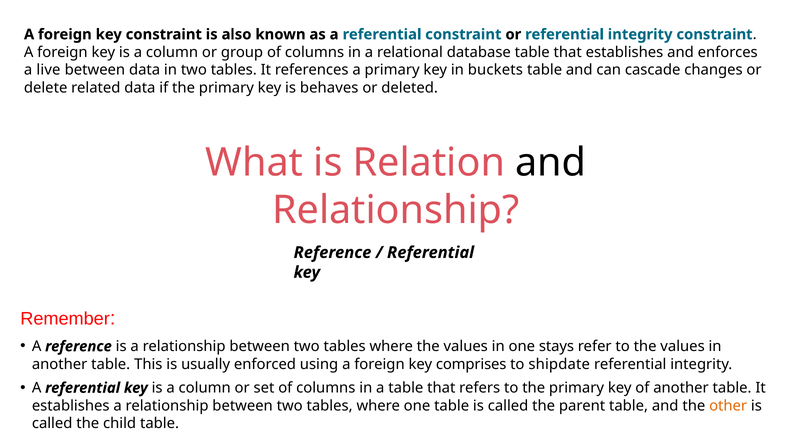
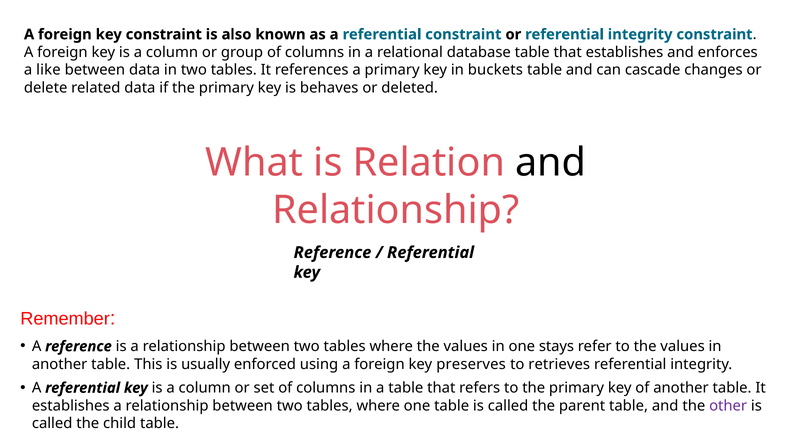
live: live -> like (48, 70)
comprises: comprises -> preserves (471, 365)
shipdate: shipdate -> retrieves (559, 365)
other colour: orange -> purple (728, 406)
